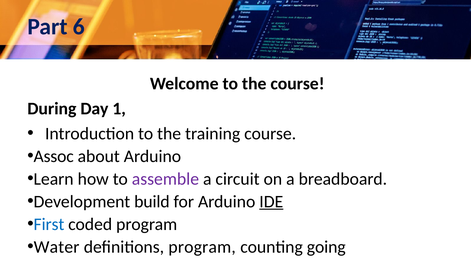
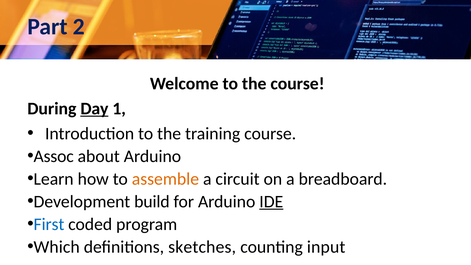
6: 6 -> 2 (79, 27)
Day underline: none -> present (94, 109)
assemble colour: purple -> orange (165, 179)
Water: Water -> Which (57, 247)
definitions program: program -> sketches (202, 247)
going: going -> input (326, 247)
